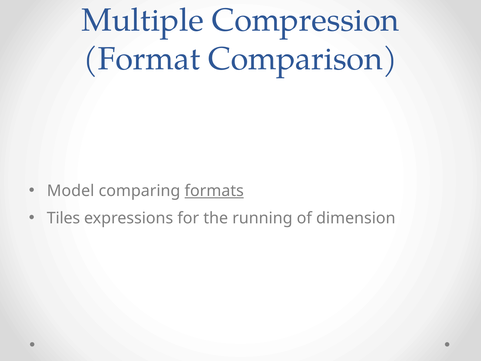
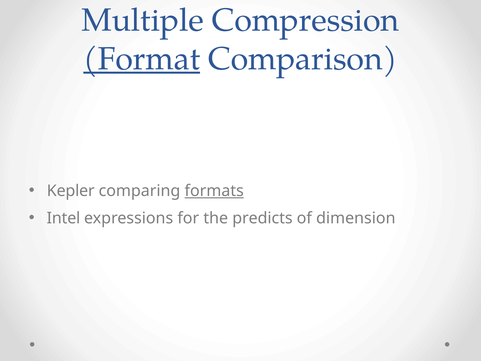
Format underline: none -> present (142, 59)
Model: Model -> Kepler (71, 191)
Tiles: Tiles -> Intel (63, 218)
running: running -> predicts (262, 218)
